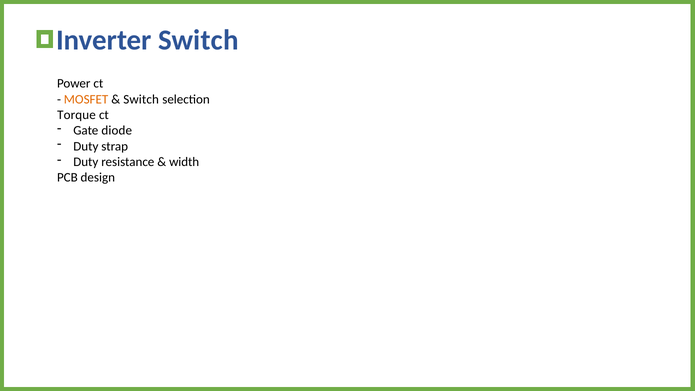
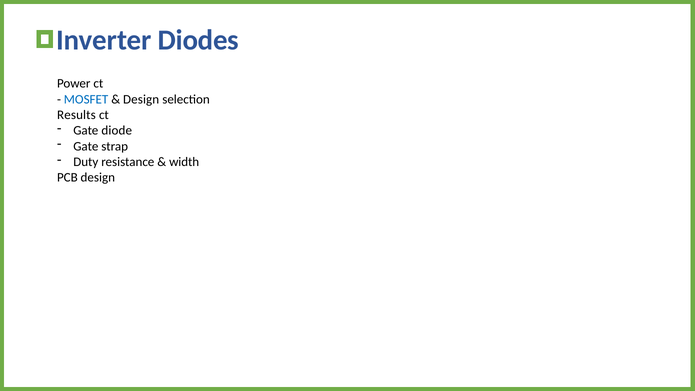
Inverter Switch: Switch -> Diodes (198, 40)
MOSFET colour: orange -> blue (86, 99)
Switch: Switch -> Design (141, 99)
Torque: Torque -> Results (76, 115)
Duty: Duty -> Gate (86, 146)
